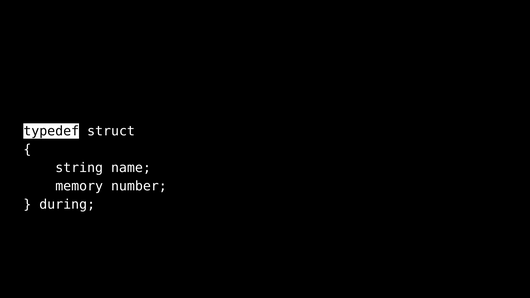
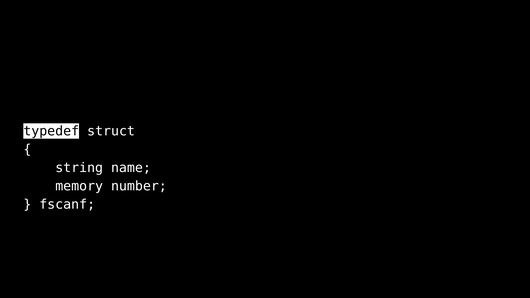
during: during -> fscanf (67, 204)
